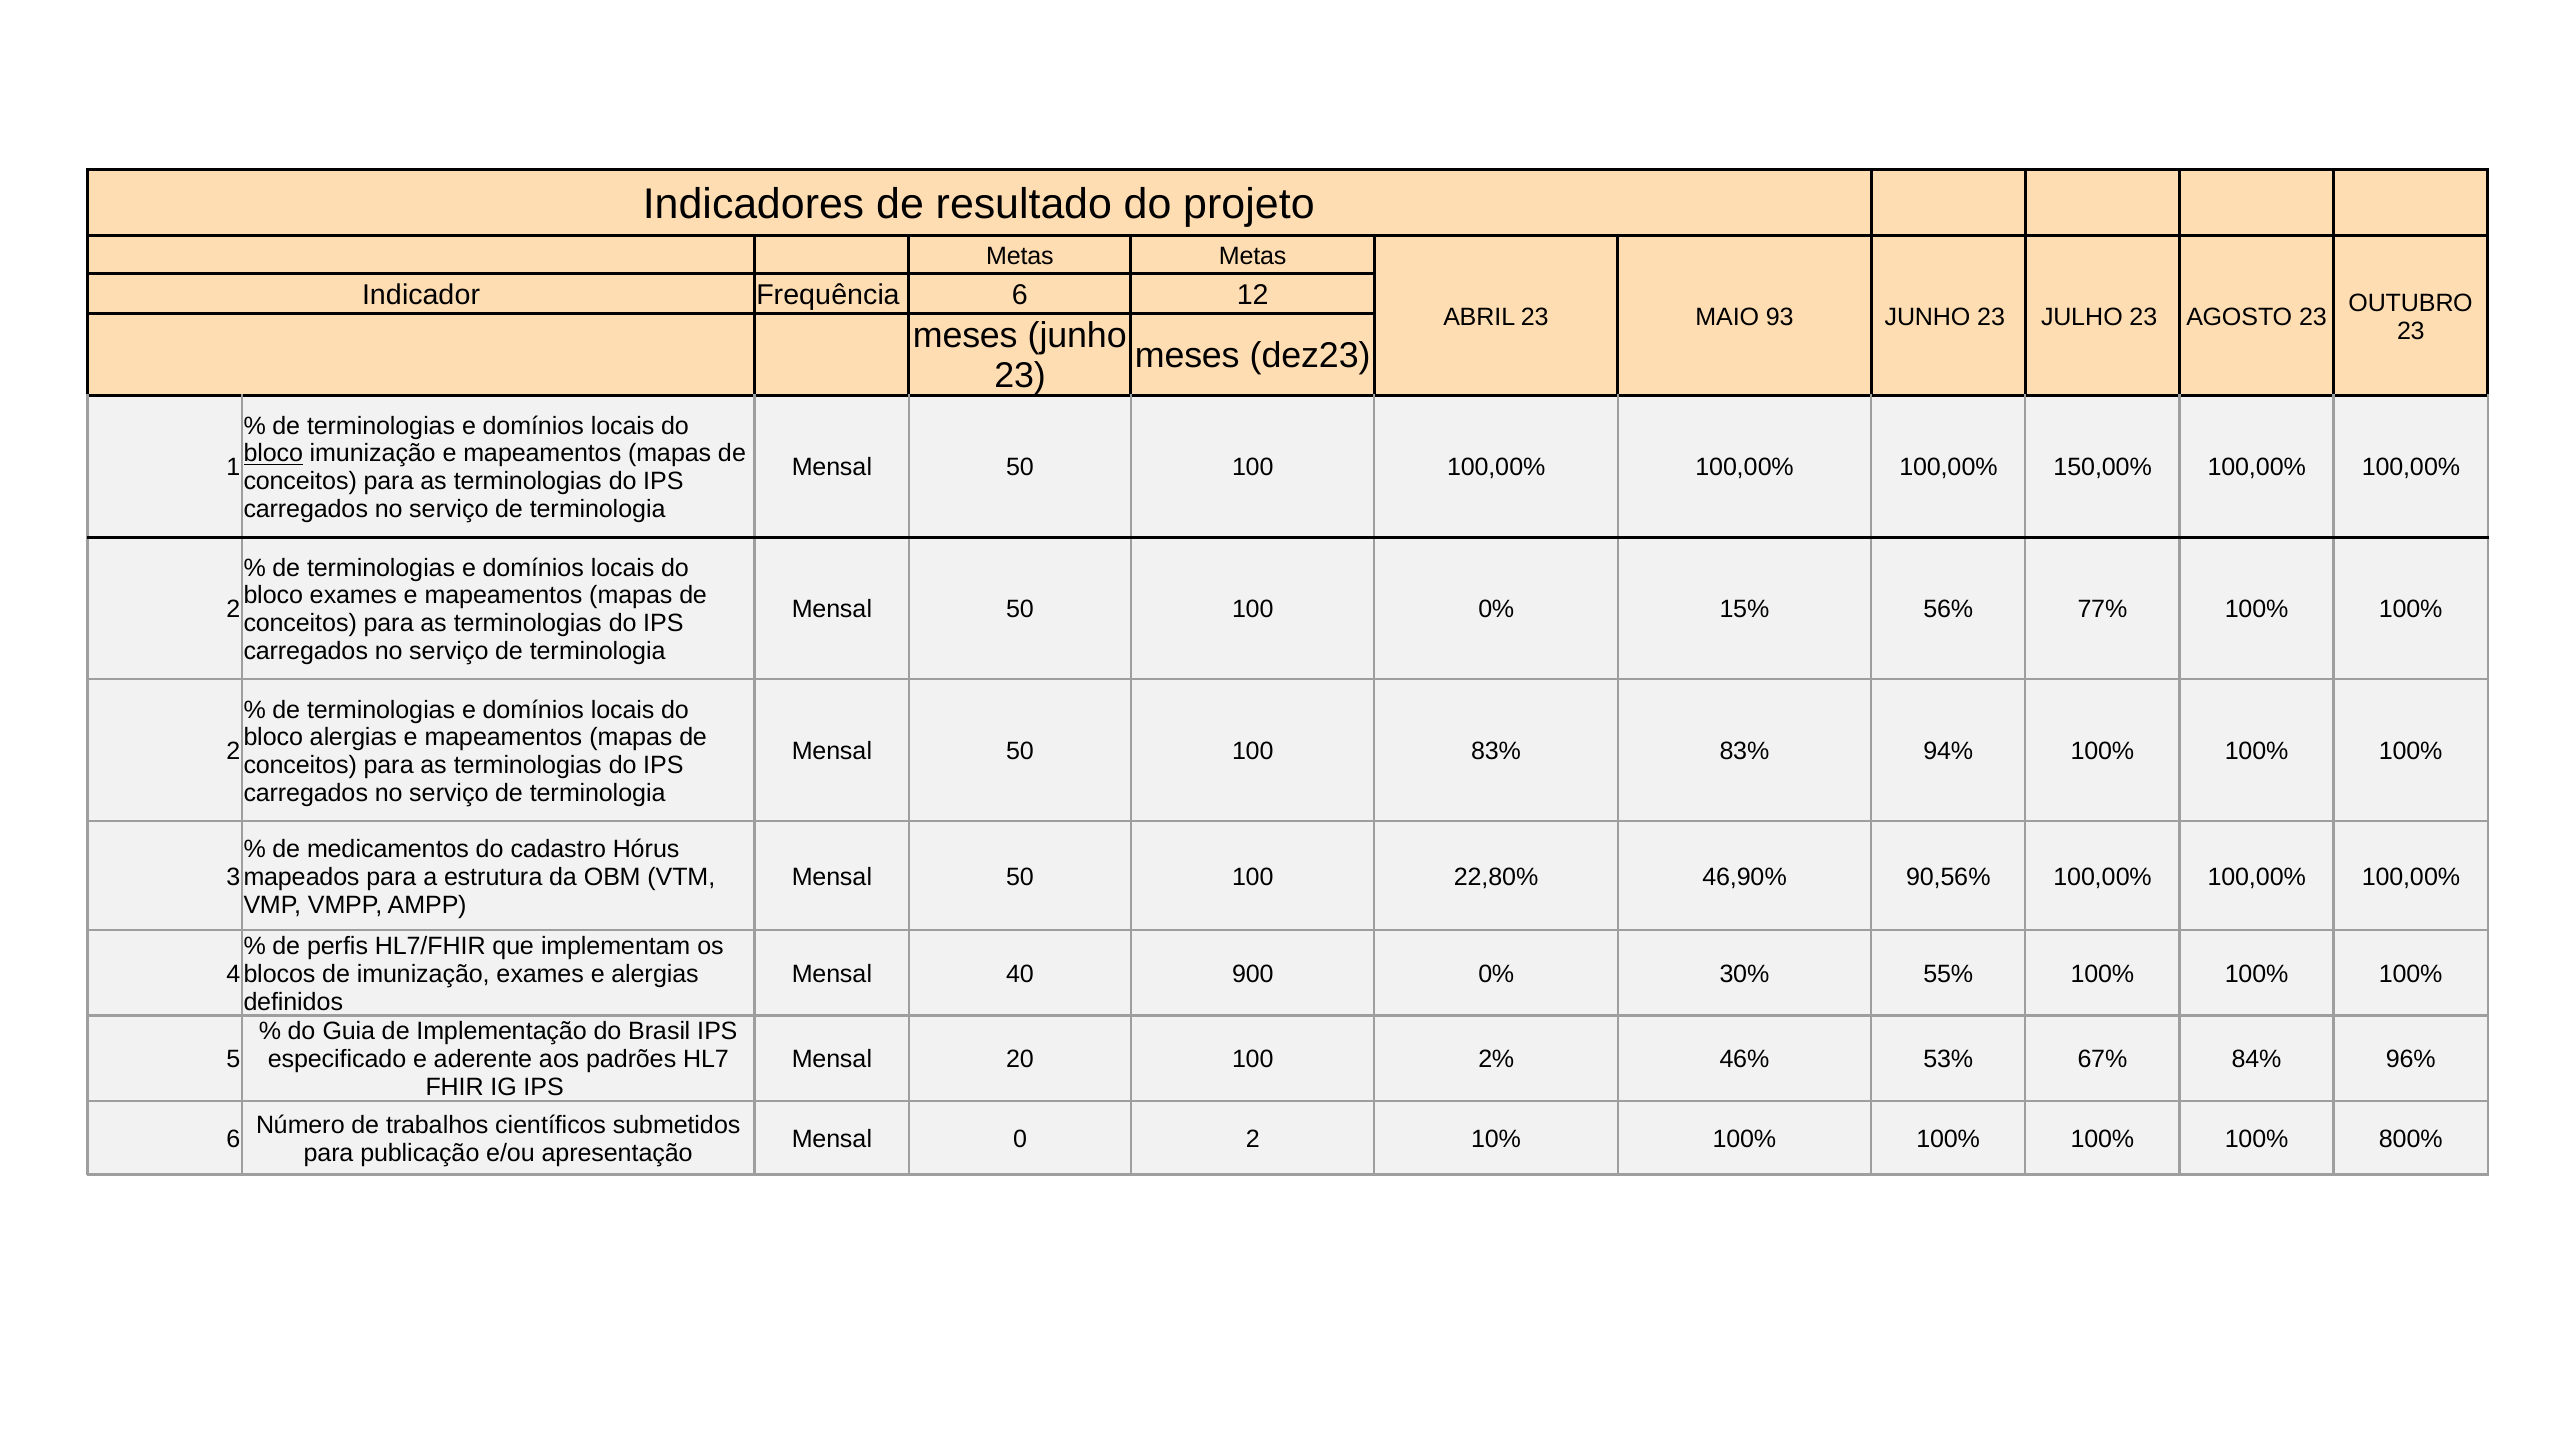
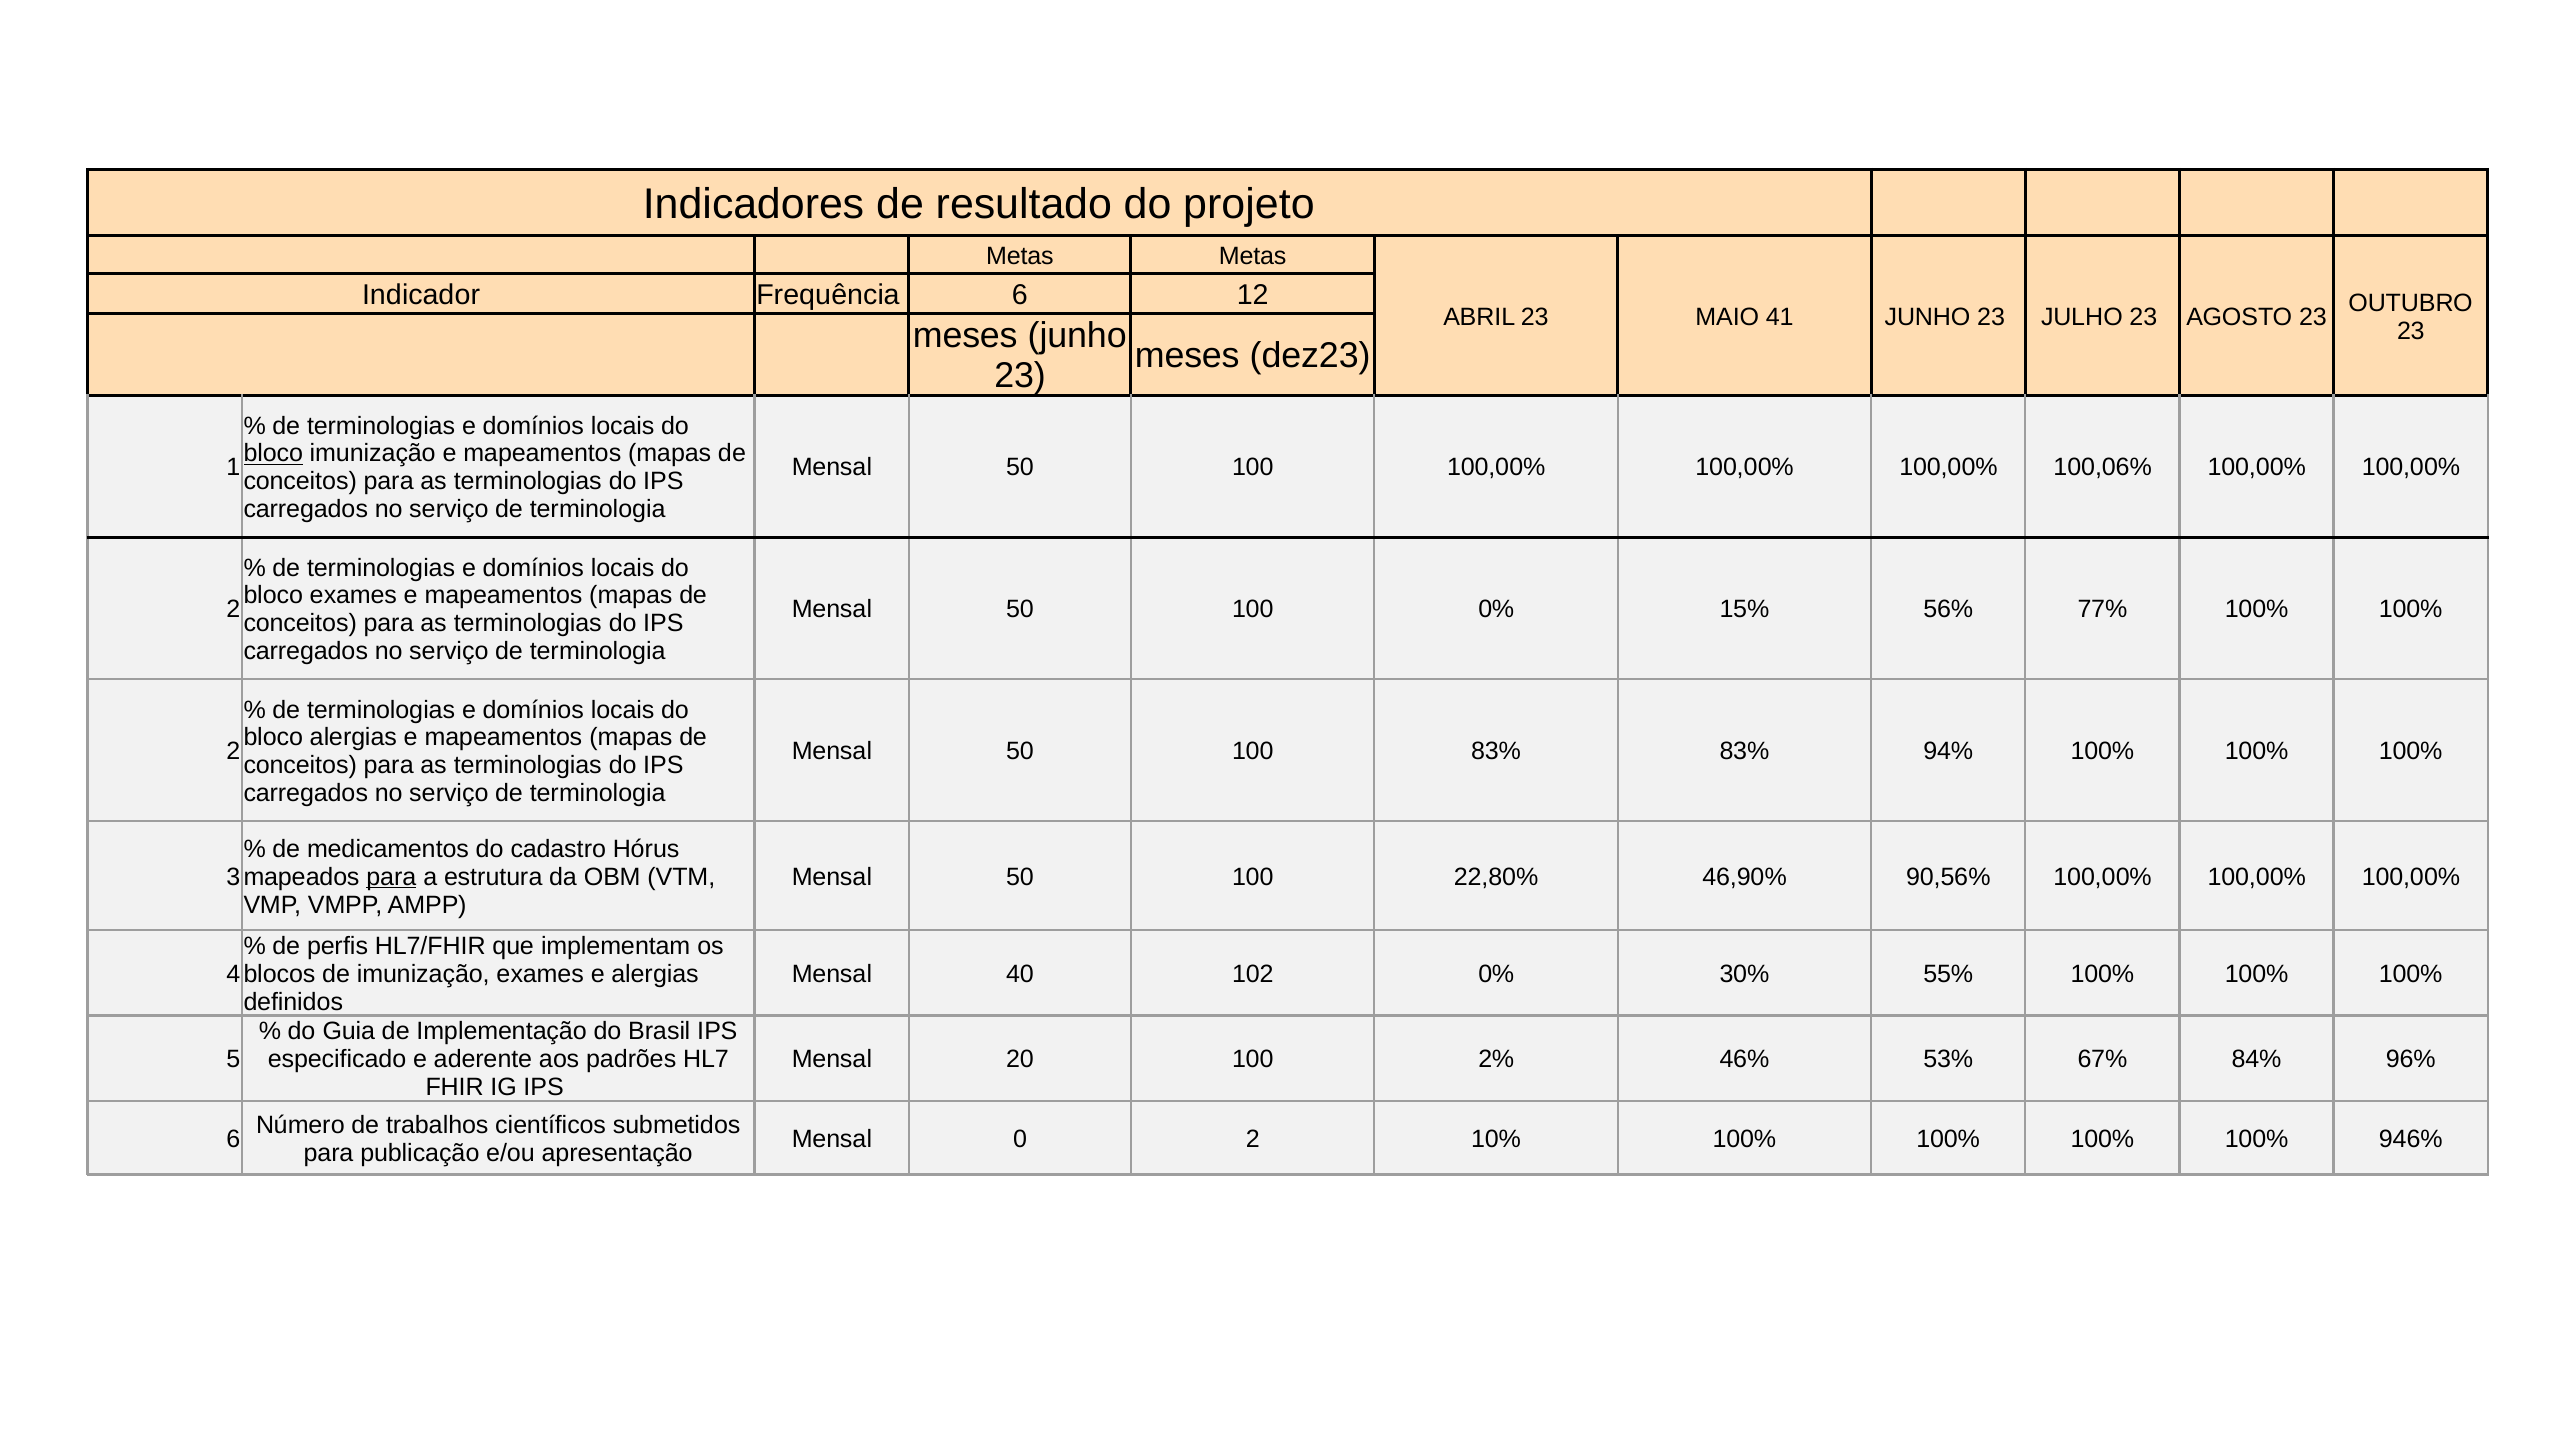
93: 93 -> 41 (1780, 317)
150,00%: 150,00% -> 100,06% (2103, 468)
para underline: none -> present (391, 877)
900: 900 -> 102 (1253, 974)
800%: 800% -> 946% (2411, 1139)
